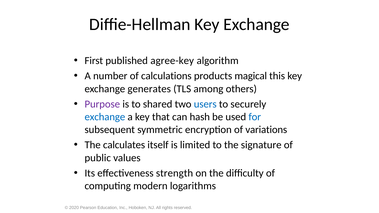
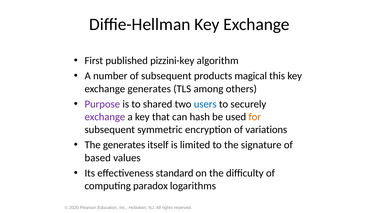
agree-key: agree-key -> pizzini-key (172, 61)
of calculations: calculations -> subsequent (166, 76)
exchange colour: blue -> purple (105, 117)
for colour: blue -> orange (255, 117)
The calculates: calculates -> generates (124, 145)
public: public -> based (98, 158)
strength: strength -> standard (175, 173)
modern: modern -> paradox (150, 186)
